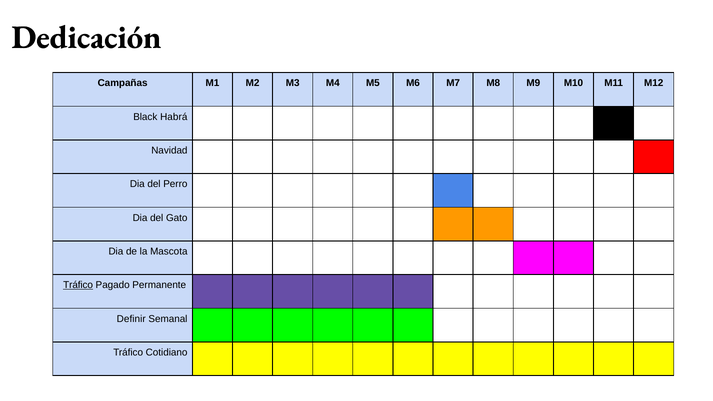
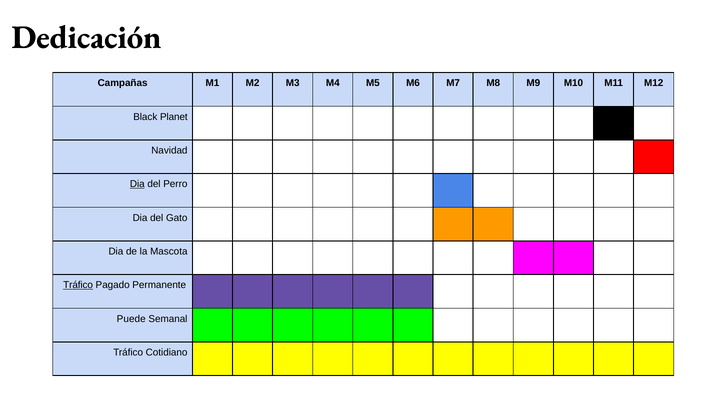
Habrá: Habrá -> Planet (174, 117)
Dia underline: none -> present (137, 184)
Definir: Definir -> Puede (131, 319)
